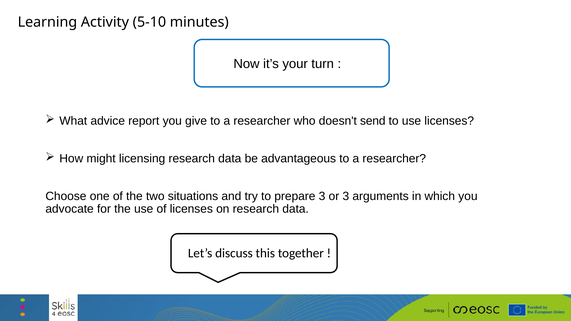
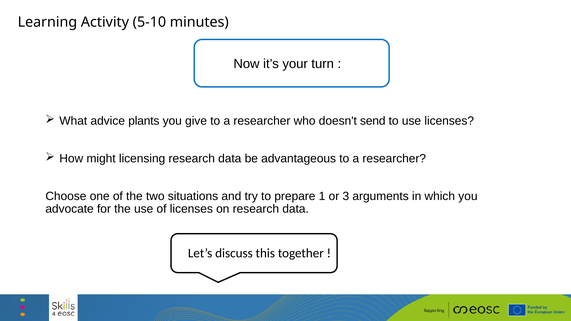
report: report -> plants (144, 121)
prepare 3: 3 -> 1 (322, 196)
